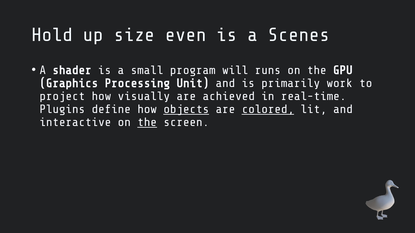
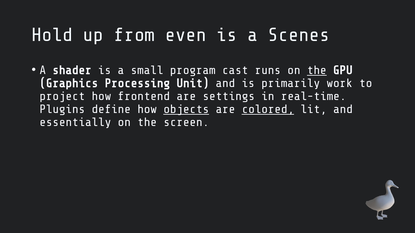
size: size -> from (134, 35)
will: will -> cast (235, 70)
the underline: none -> present (317, 70)
visually: visually -> frontend (144, 96)
achieved: achieved -> settings (229, 96)
interactive: interactive -> essentially (75, 122)
the underline: present -> none (147, 122)
